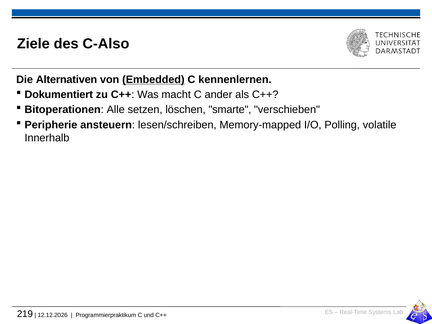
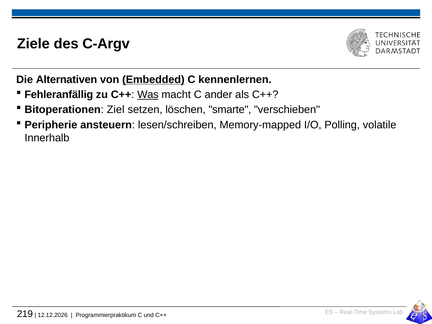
C-Also: C-Also -> C-Argv (106, 44)
Dokumentiert: Dokumentiert -> Fehleranfällig (59, 95)
Was underline: none -> present (148, 95)
Alle: Alle -> Ziel (116, 110)
